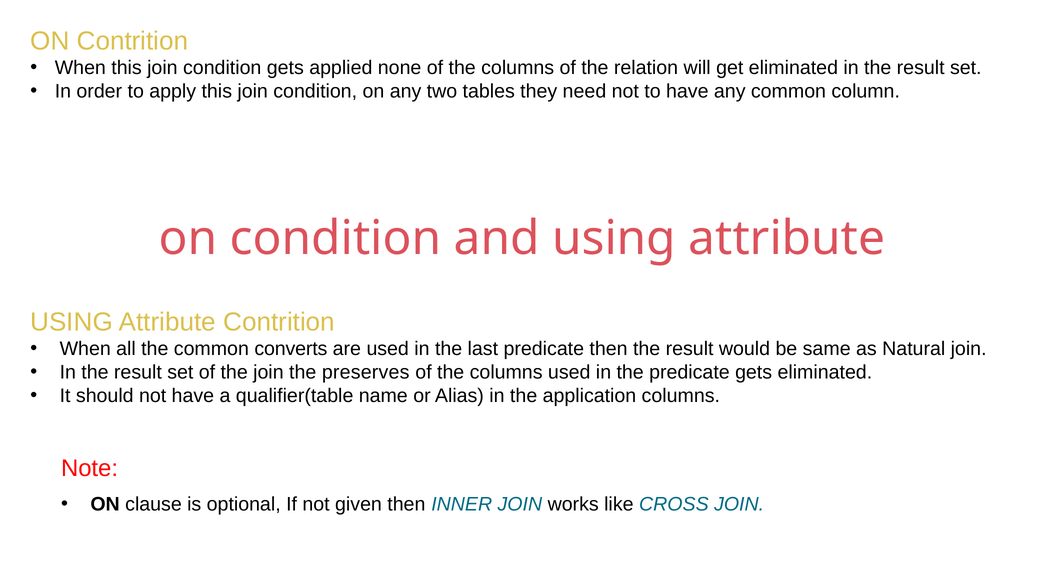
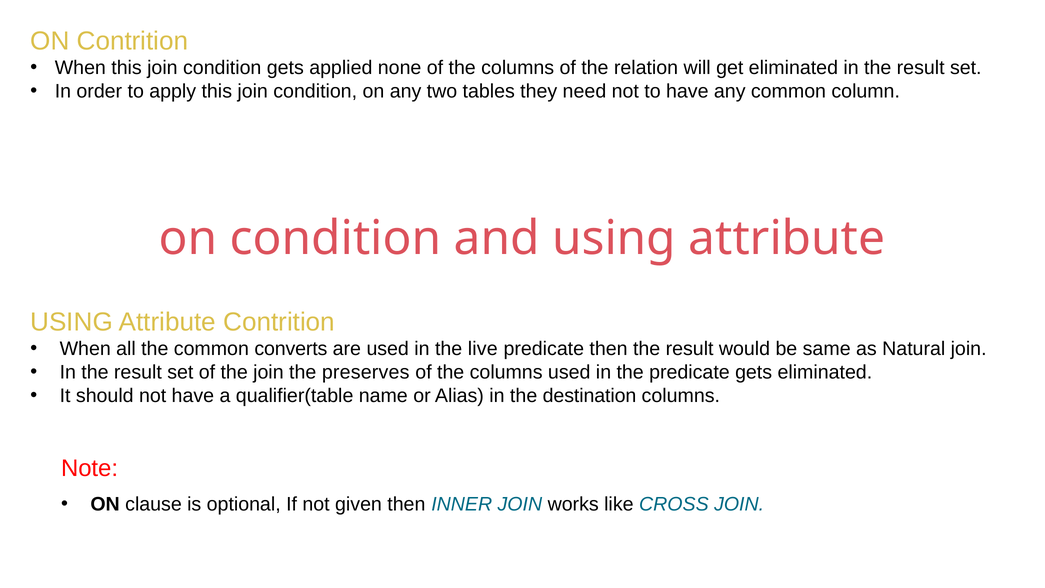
last: last -> live (483, 349)
application: application -> destination (590, 396)
